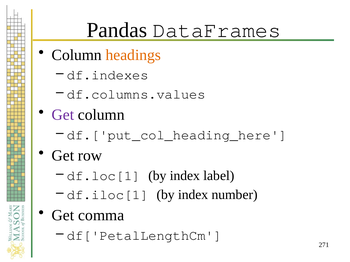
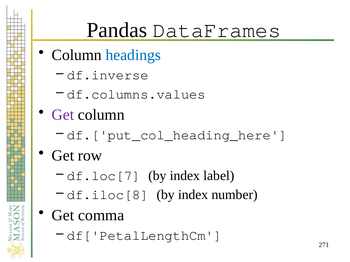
headings colour: orange -> blue (133, 55)
df.indexes: df.indexes -> df.inverse (108, 75)
df.loc[1: df.loc[1 -> df.loc[7 (104, 176)
df.iloc[1: df.iloc[1 -> df.iloc[8 (108, 195)
